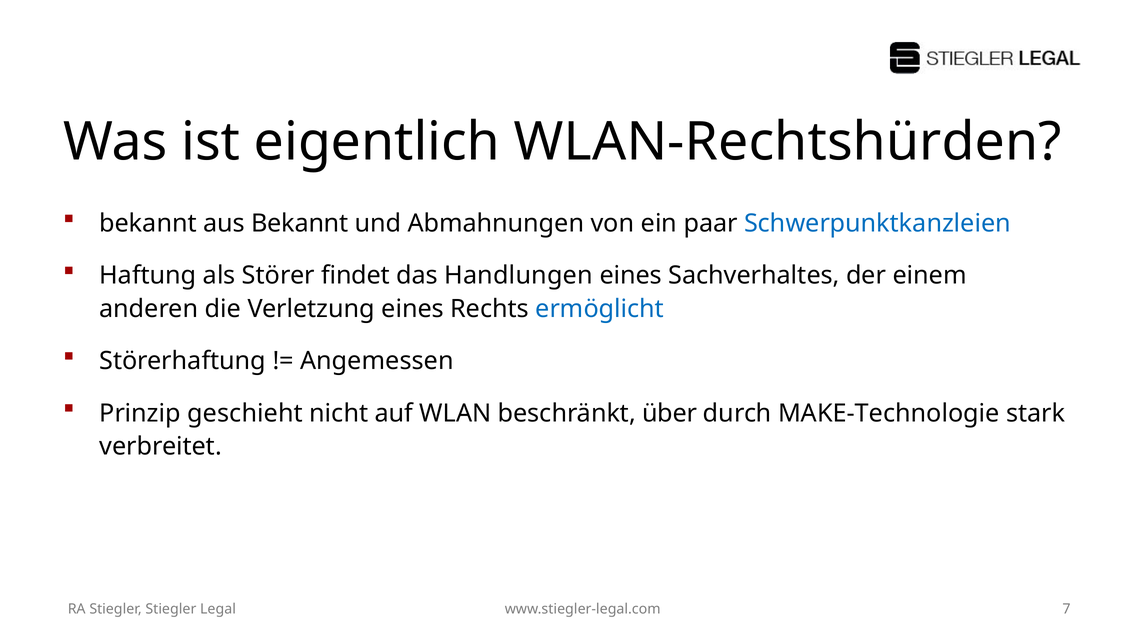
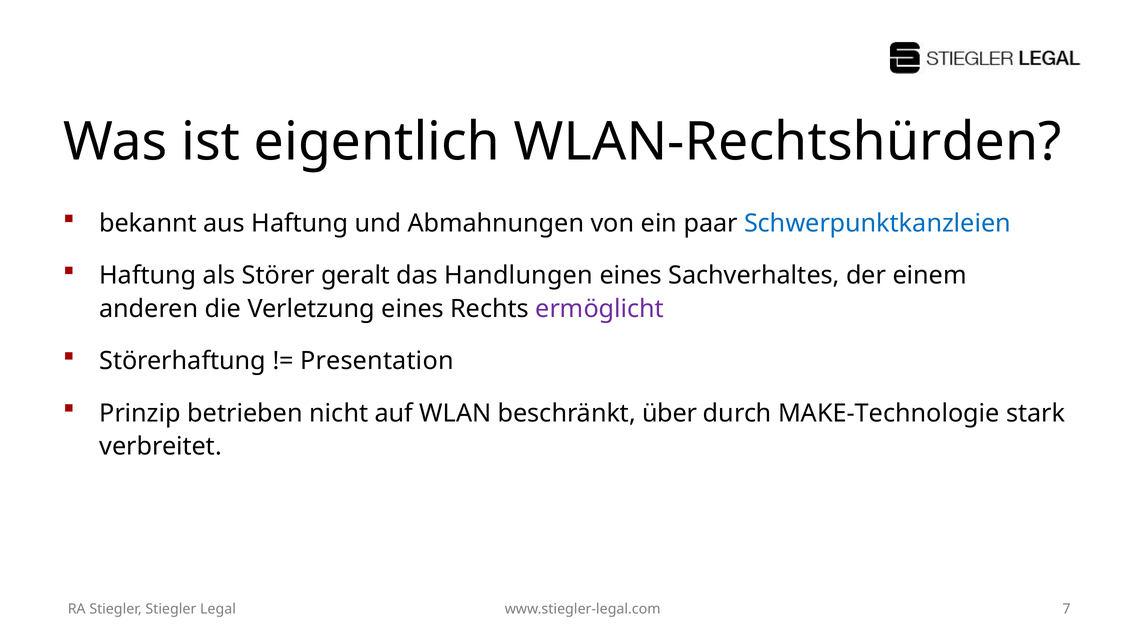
aus Bekannt: Bekannt -> Haftung (300, 223)
findet: findet -> geralt (356, 276)
ermöglicht colour: blue -> purple (600, 309)
Angemessen: Angemessen -> Presentation (377, 361)
geschieht: geschieht -> betrieben (245, 413)
